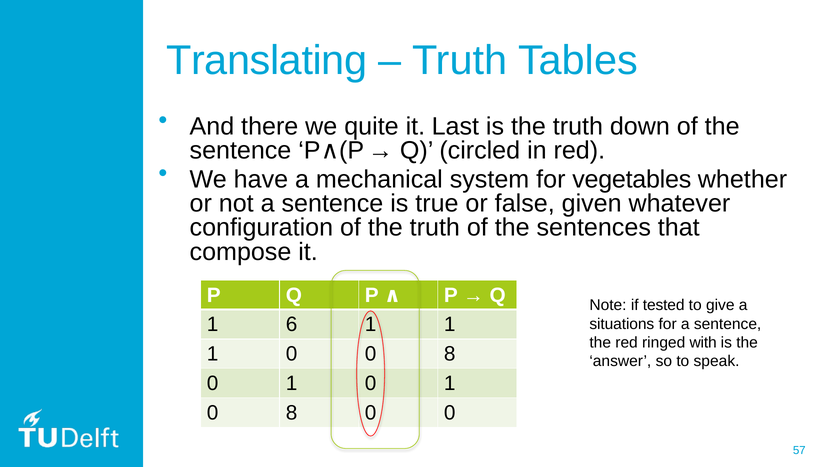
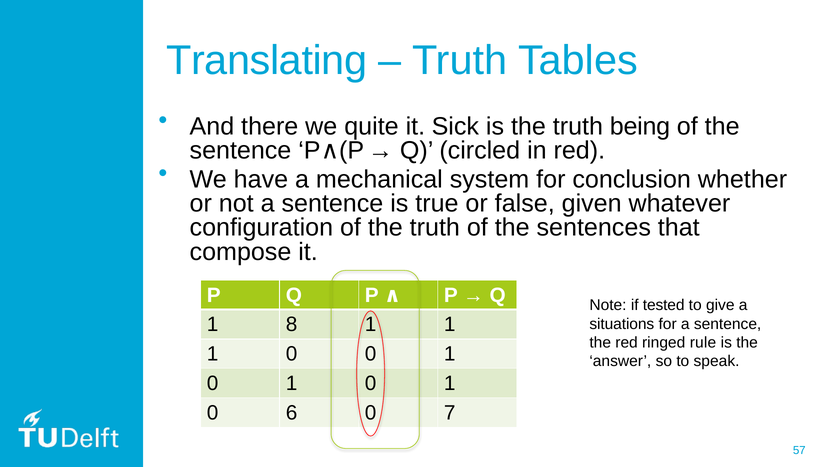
Last: Last -> Sick (455, 126)
down: down -> being (640, 126)
vegetables: vegetables -> conclusion (632, 180)
6: 6 -> 8 (292, 325)
with: with -> rule (703, 342)
8: 8 -> 1 (450, 354)
8: 8 -> 6 (292, 413)
0: 0 -> 7 (450, 413)
